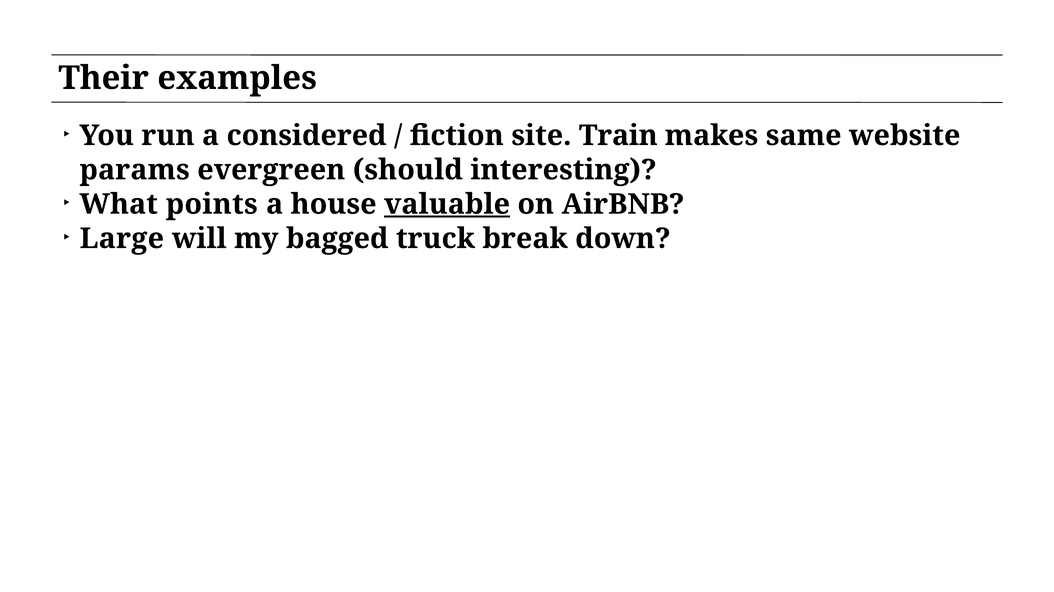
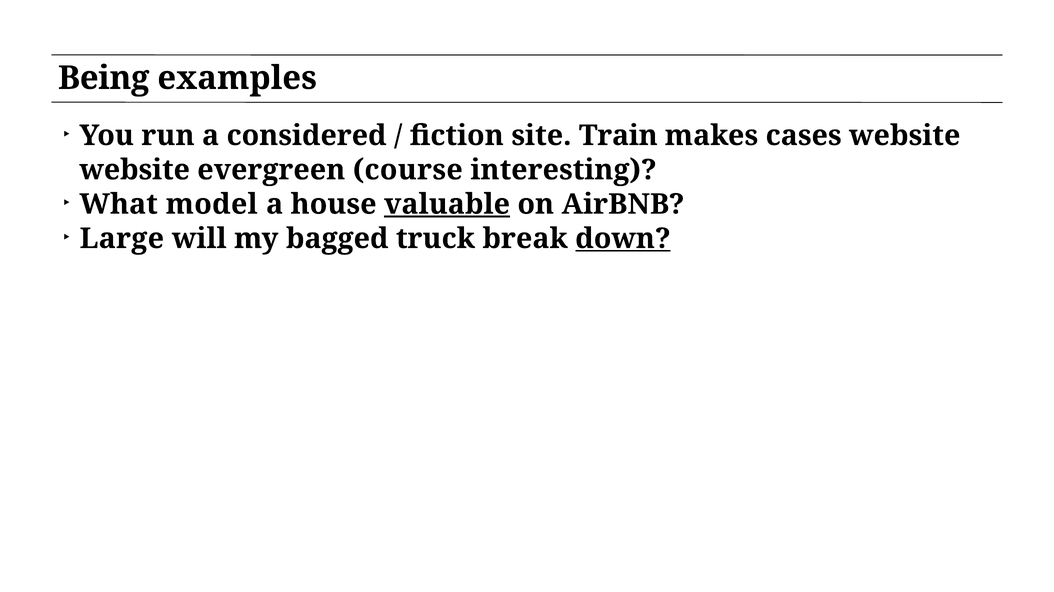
Their: Their -> Being (104, 78)
same: same -> cases (804, 136)
params: params -> website (135, 170)
should: should -> course (408, 170)
points: points -> model (212, 204)
down underline: none -> present (623, 239)
